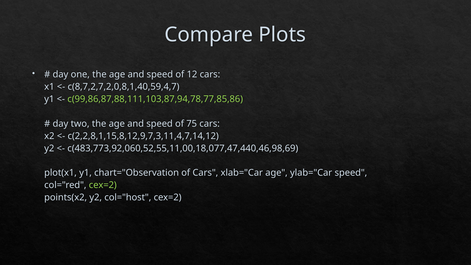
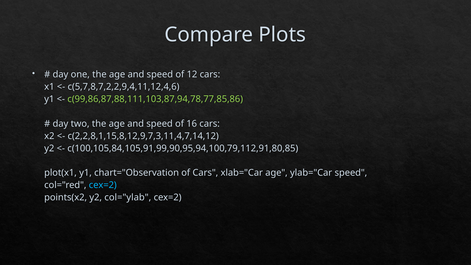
c(8,7,2,7,2,0,8,1,40,59,4,7: c(8,7,2,7,2,0,8,1,40,59,4,7 -> c(5,7,8,7,2,2,9,4,11,12,4,6 (124, 87)
75: 75 -> 16 (192, 124)
c(483,773,92,060,52,55,11,00,18,077,47,440,46,98,69: c(483,773,92,060,52,55,11,00,18,077,47,440,46,98,69 -> c(100,105,84,105,91,99,90,95,94,100,79,112,91,80,85 (183, 148)
cex=2 colour: light green -> light blue (103, 185)
col="host: col="host -> col="ylab (128, 197)
